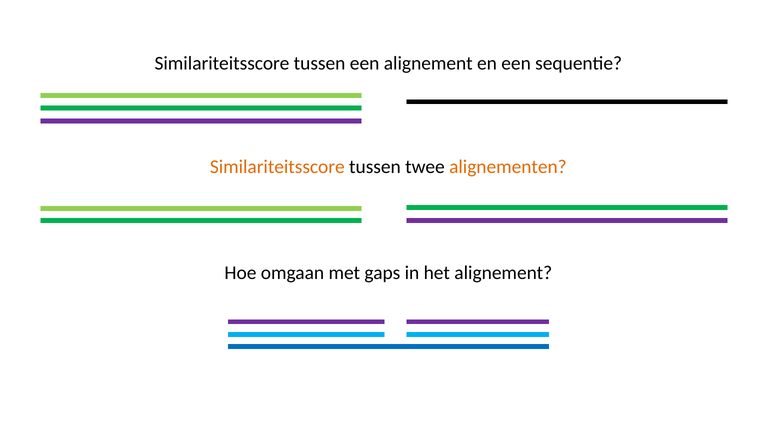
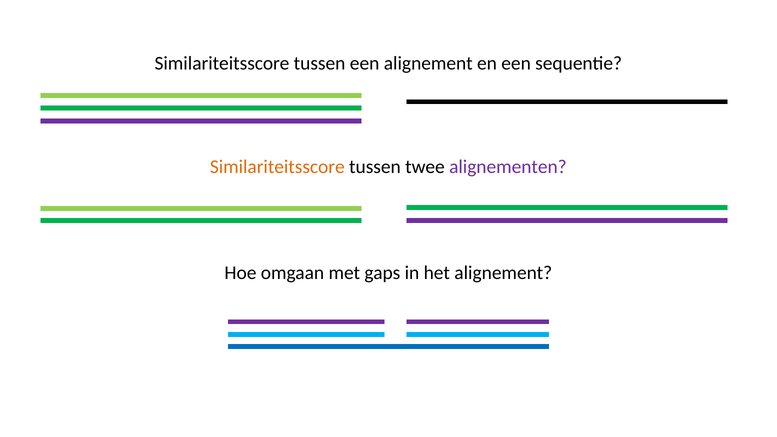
alignementen colour: orange -> purple (508, 167)
